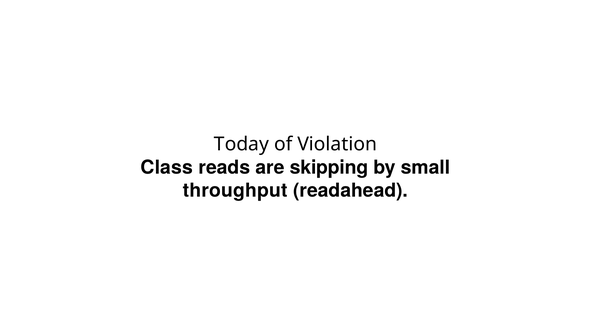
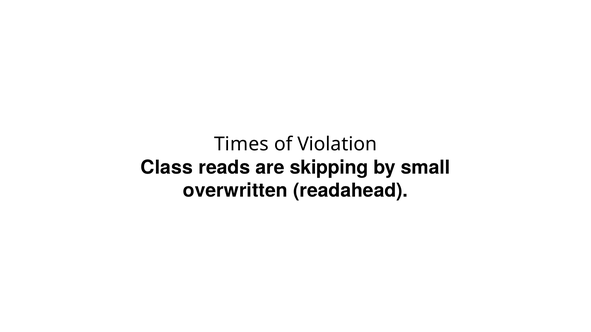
Today: Today -> Times (241, 144)
throughput: throughput -> overwritten (235, 191)
